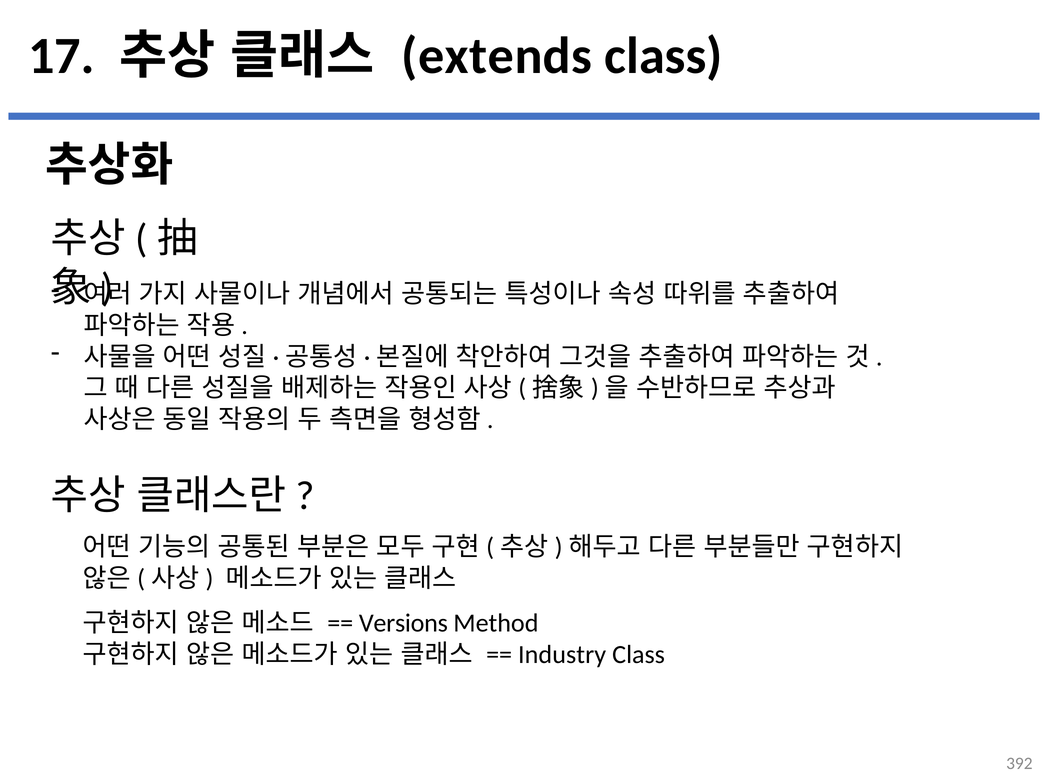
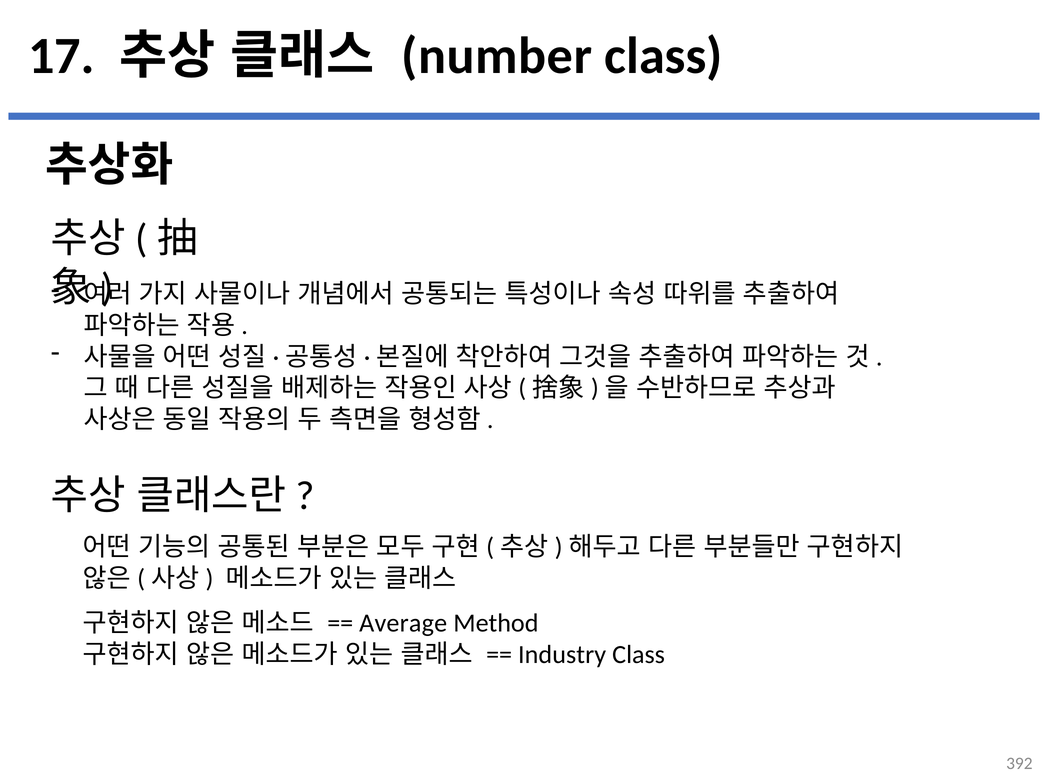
extends: extends -> number (497, 56)
Versions: Versions -> Average (403, 623)
